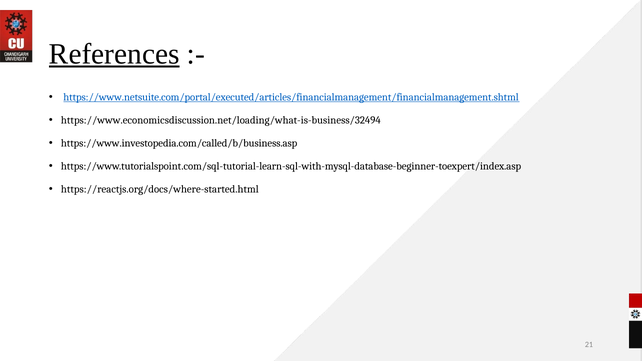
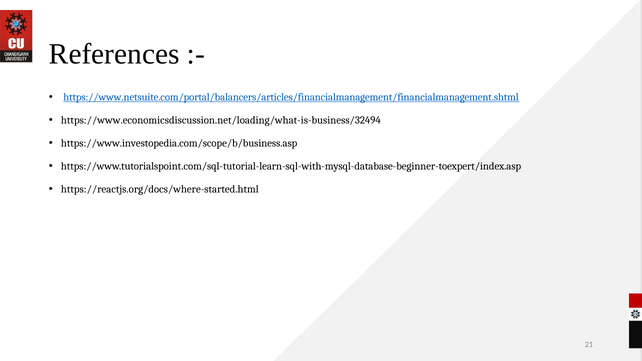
References underline: present -> none (114, 54)
https://www.netsuite.com/portal/executed/articles/financialmanagement/financialmanagement.shtml: https://www.netsuite.com/portal/executed/articles/financialmanagement/financialmanagement.shtml -> https://www.netsuite.com/portal/balancers/articles/financialmanagement/financialmanagement.shtml (291, 97)
https://www.investopedia.com/called/b/business.asp: https://www.investopedia.com/called/b/business.asp -> https://www.investopedia.com/scope/b/business.asp (179, 143)
